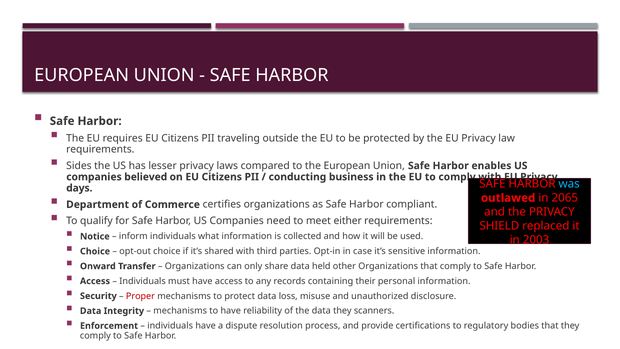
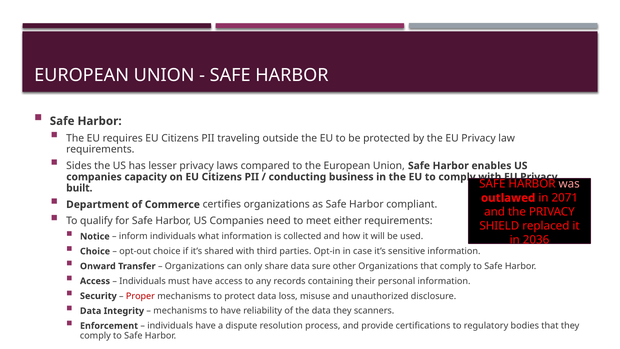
believed: believed -> capacity (146, 177)
was colour: light blue -> pink (569, 184)
days: days -> built (79, 188)
2065: 2065 -> 2071 (565, 198)
2003: 2003 -> 2036 (536, 240)
held: held -> sure (321, 266)
